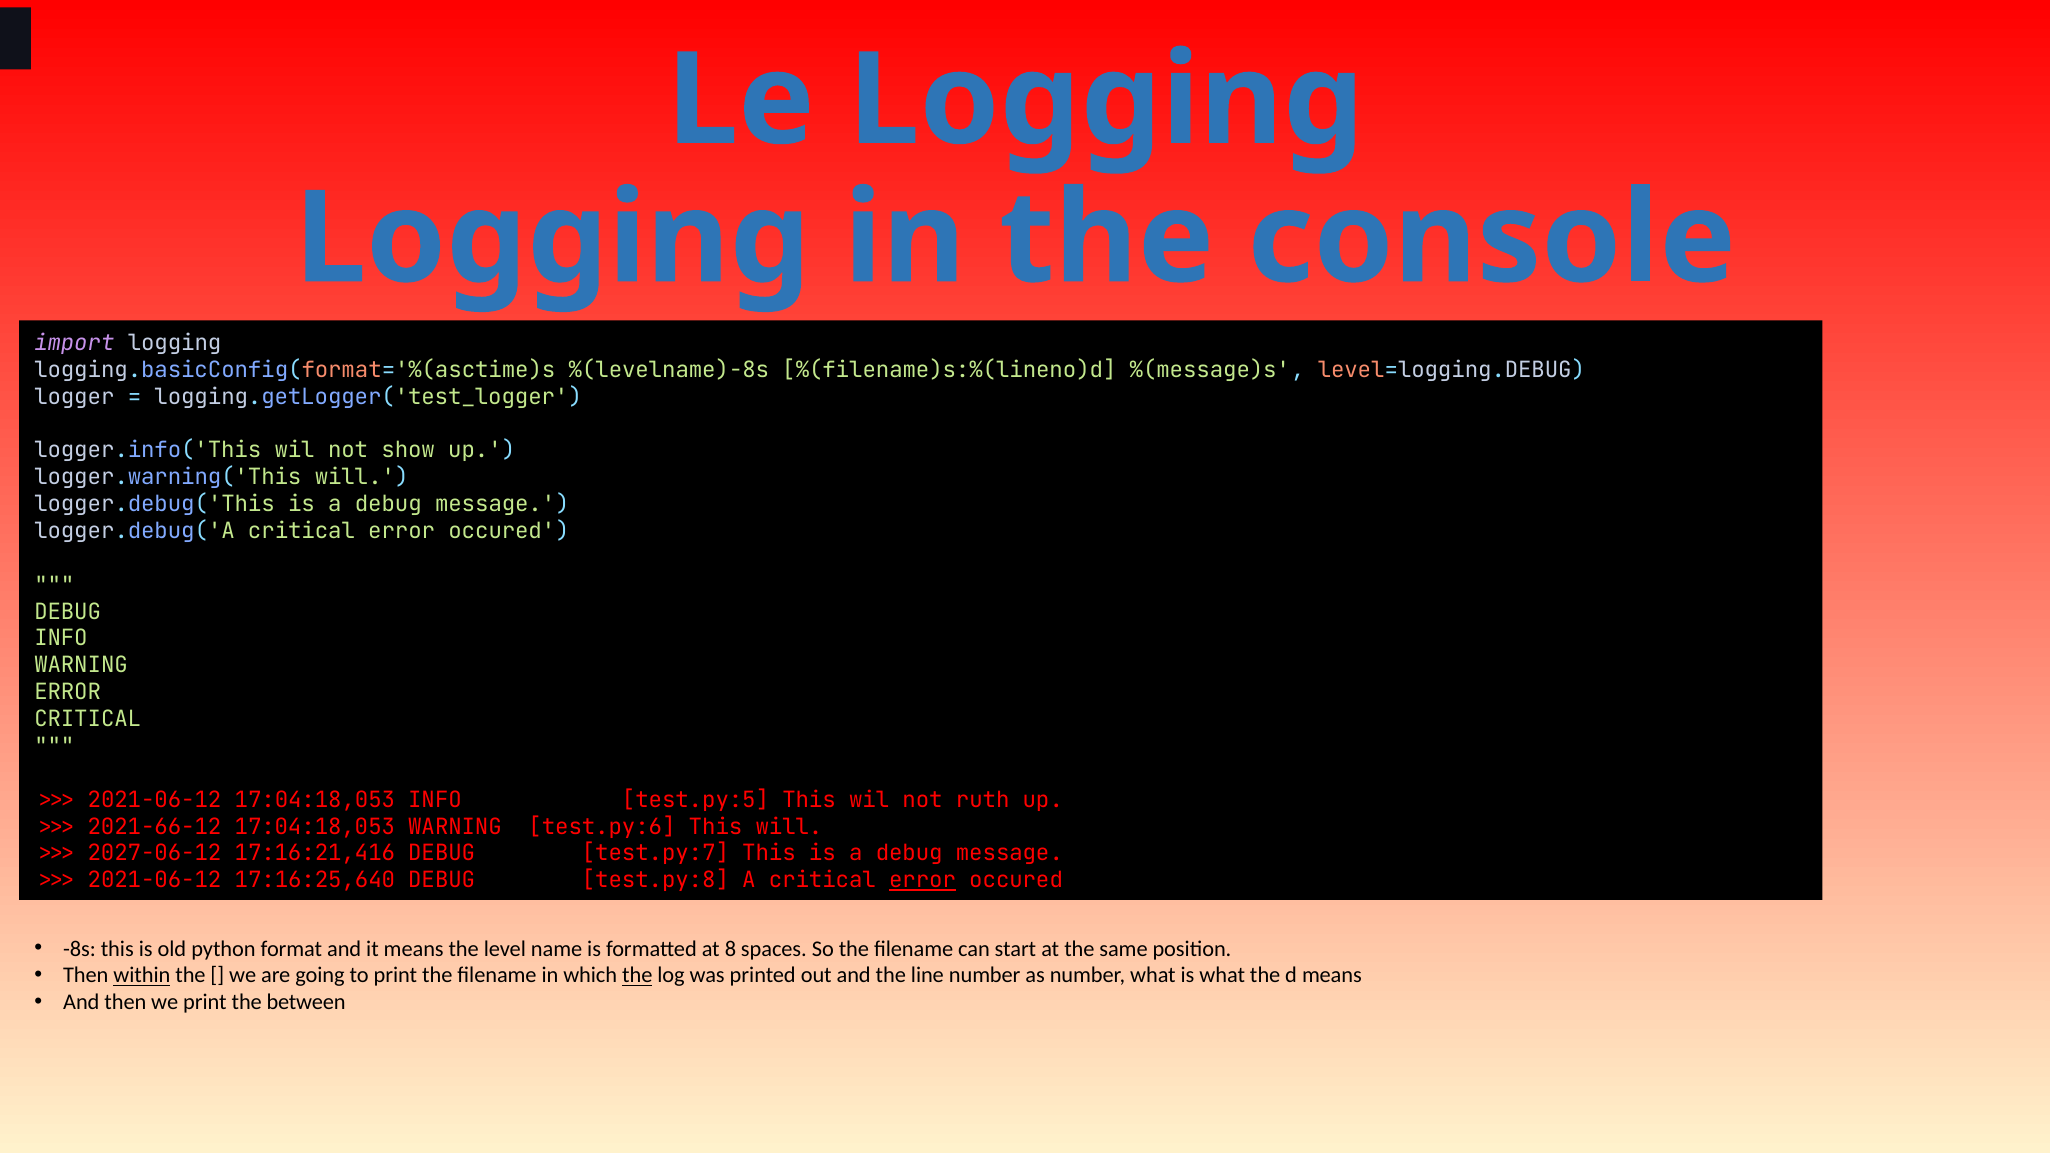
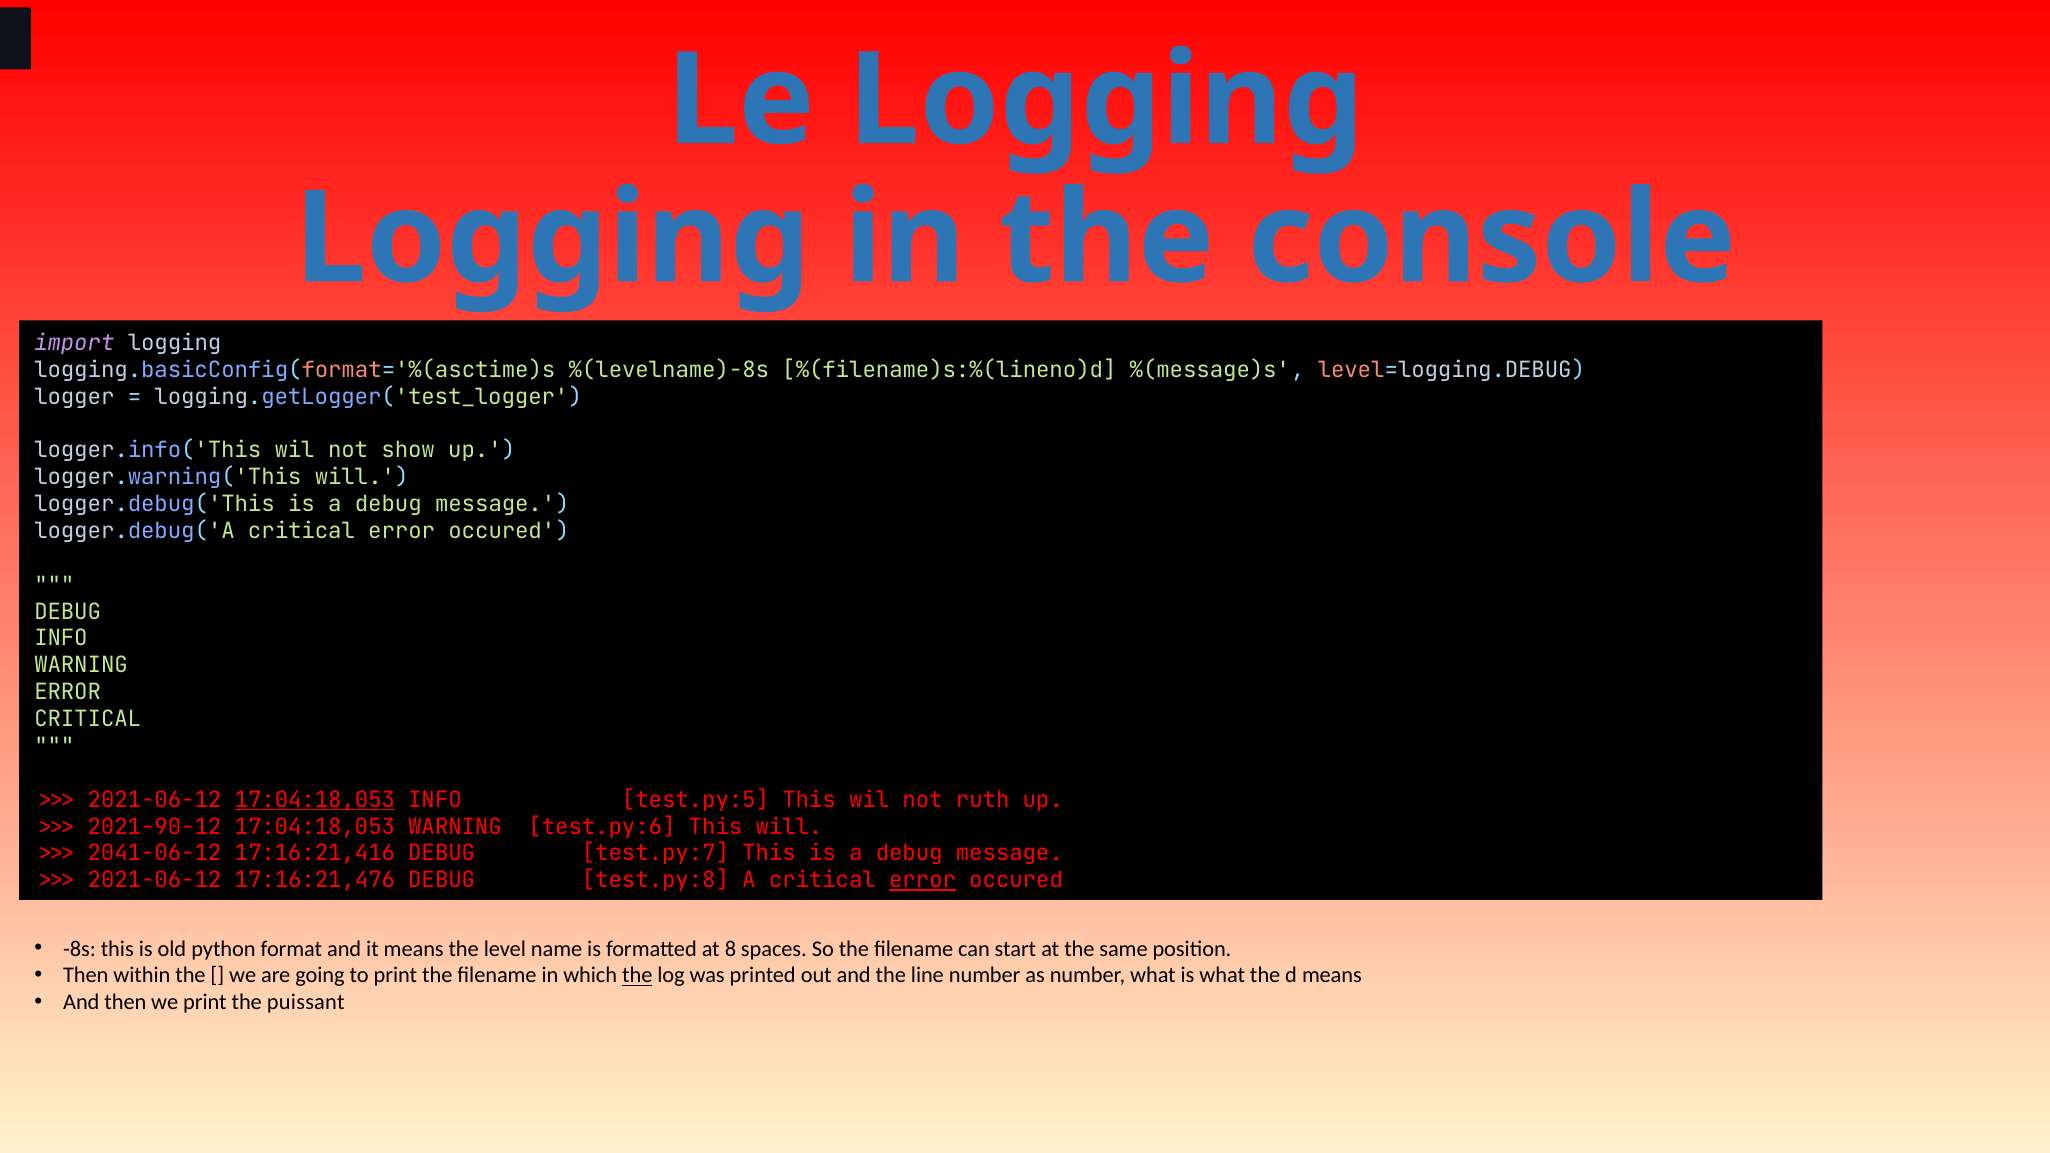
17:04:18,053 underline: none -> present (315, 800)
2021-66-12: 2021-66-12 -> 2021-90-12 (154, 827)
2027-06-12: 2027-06-12 -> 2041-06-12 (154, 854)
17:16:25,640: 17:16:25,640 -> 17:16:21,476 (315, 881)
within underline: present -> none (142, 976)
between: between -> puissant (306, 1003)
